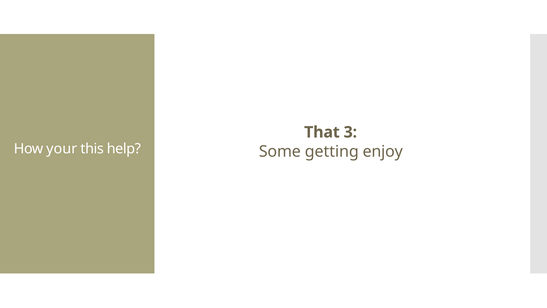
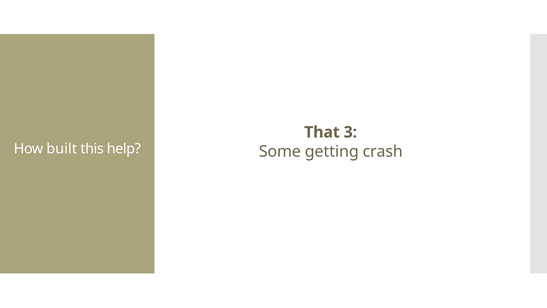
your: your -> built (62, 149)
enjoy: enjoy -> crash (383, 152)
